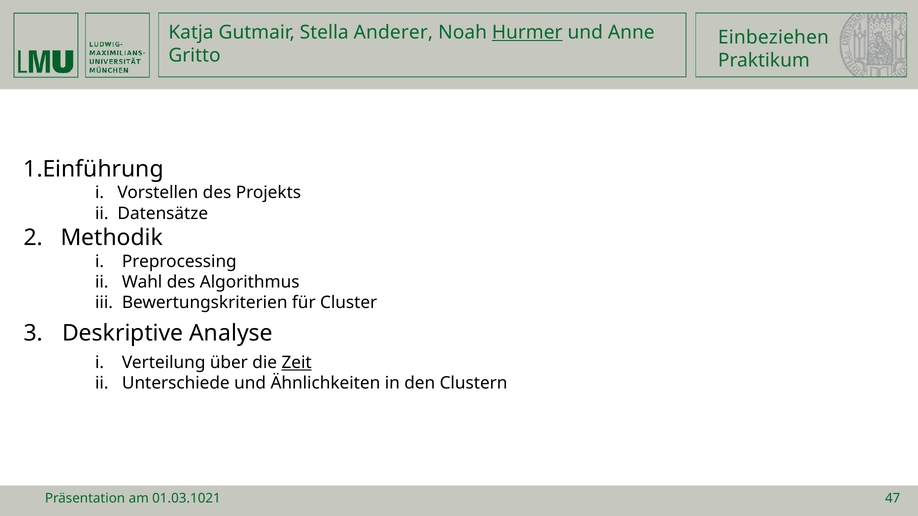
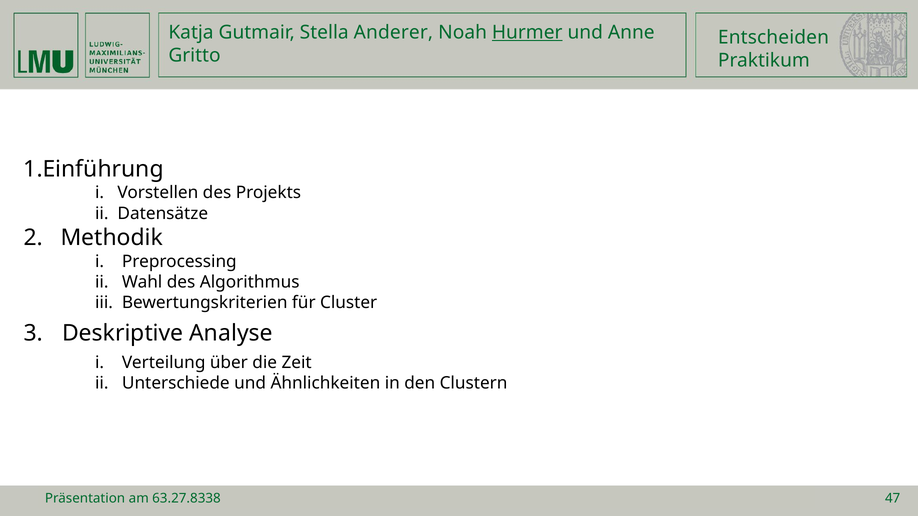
Einbeziehen: Einbeziehen -> Entscheiden (773, 37)
Zeit underline: present -> none (297, 363)
01.03.1021: 01.03.1021 -> 63.27.8338 (186, 499)
